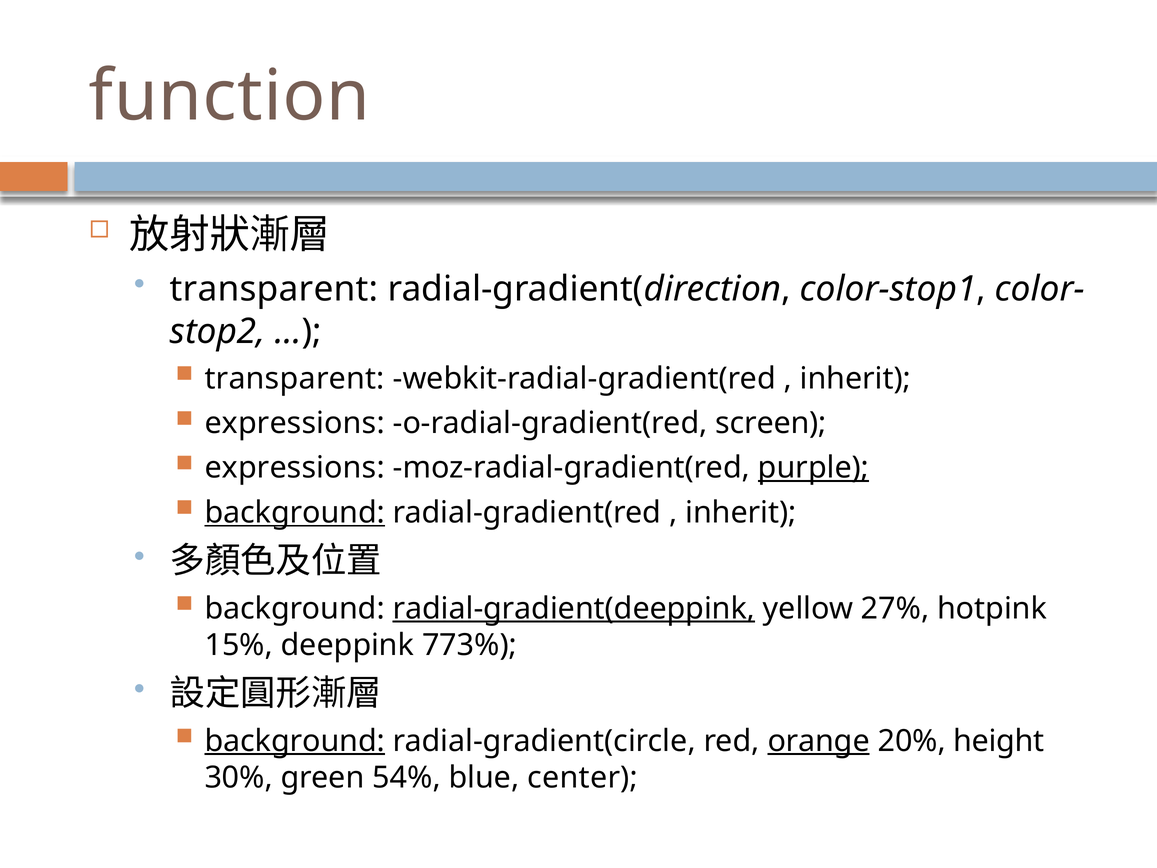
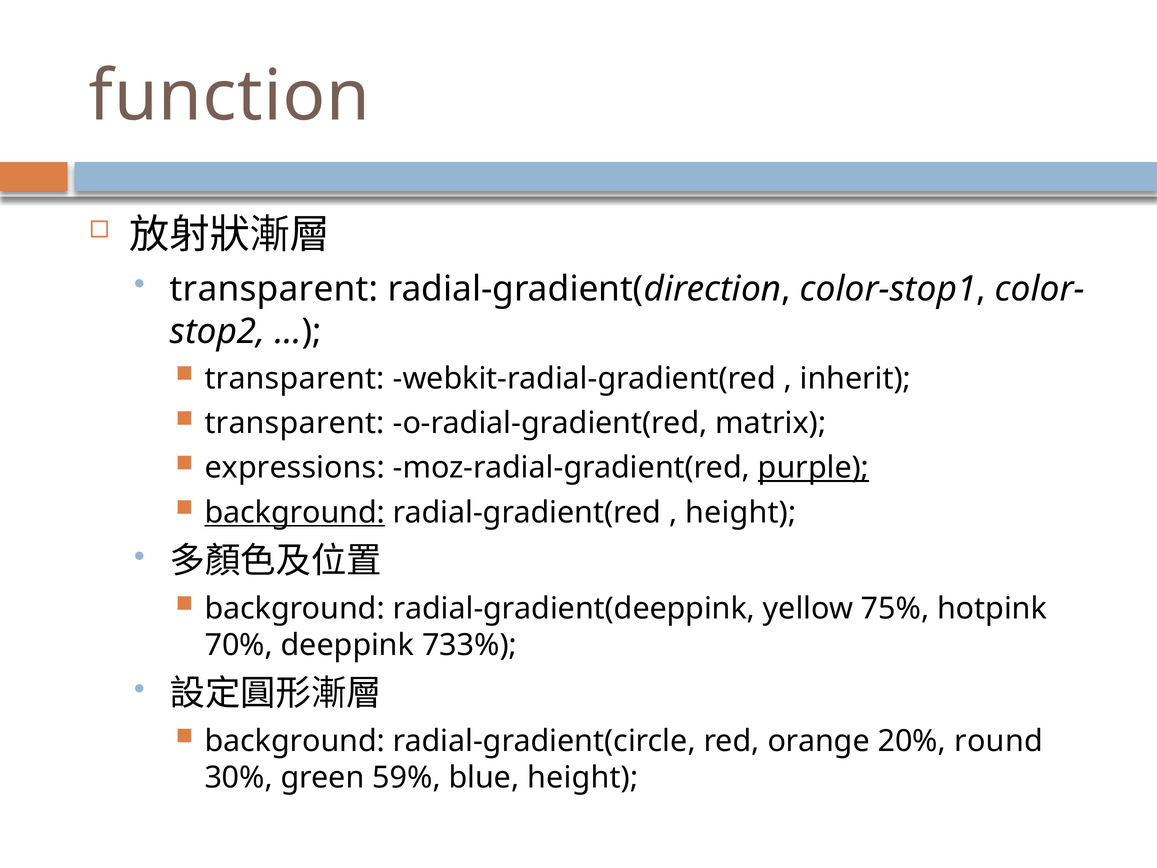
expressions: expressions -> transparent (295, 423)
screen: screen -> matrix (771, 423)
inherit: inherit -> height (741, 512)
radial-gradient(deeppink underline: present -> none (574, 608)
27%: 27% -> 75% (895, 608)
15%: 15% -> 70% (239, 645)
773%: 773% -> 733% (469, 645)
background underline: present -> none (295, 741)
orange underline: present -> none (819, 741)
height: height -> round (999, 741)
54%: 54% -> 59% (407, 777)
blue center: center -> height (583, 777)
